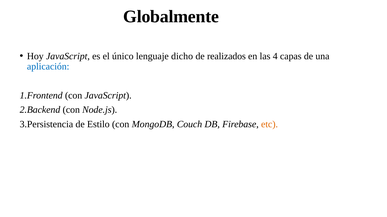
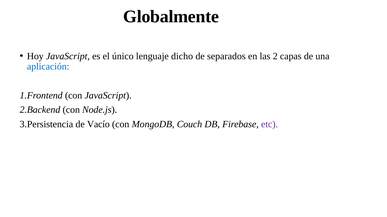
realizados: realizados -> separados (226, 56)
4: 4 -> 2 (275, 56)
Estilo: Estilo -> Vacío (98, 125)
etc colour: orange -> purple (270, 125)
